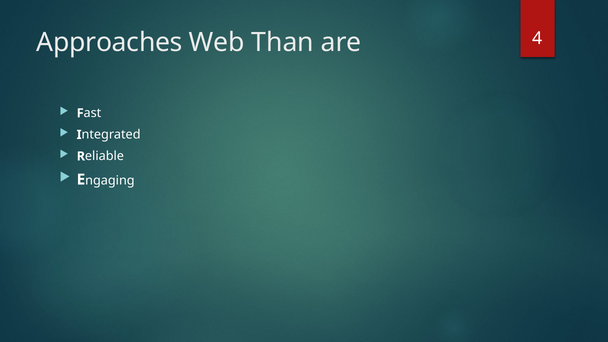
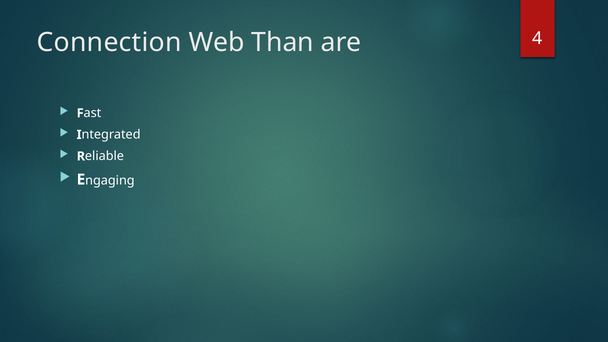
Approaches: Approaches -> Connection (109, 43)
